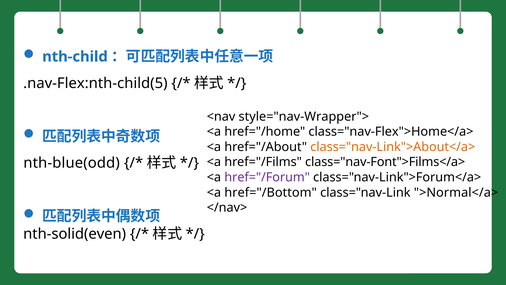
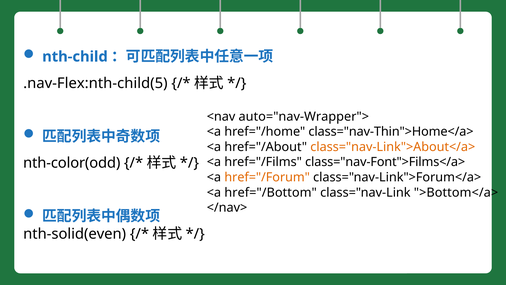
style="nav-Wrapper">: style="nav-Wrapper"> -> auto="nav-Wrapper"> (304, 116)
class="nav-Flex">Home</a>: class="nav-Flex">Home</a> -> class="nav-Thin">Home</a> (391, 132)
nth-blue(odd: nth-blue(odd -> nth-color(odd (72, 163)
href="/Forum colour: purple -> orange (267, 177)
>Normal</a>: >Normal</a> -> >Bottom</a> (456, 192)
